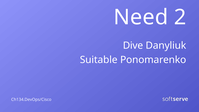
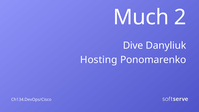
Need: Need -> Much (141, 17)
Suitable: Suitable -> Hosting (99, 60)
